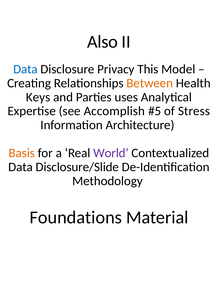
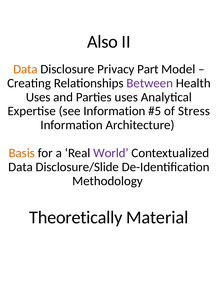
Data colour: blue -> orange (25, 69)
This: This -> Part (148, 69)
Between colour: orange -> purple (150, 83)
Keys: Keys -> Uses (38, 97)
see Accomplish: Accomplish -> Information (114, 111)
Foundations: Foundations -> Theoretically (76, 217)
